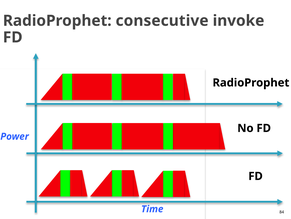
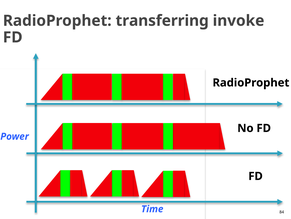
consecutive: consecutive -> transferring (162, 21)
